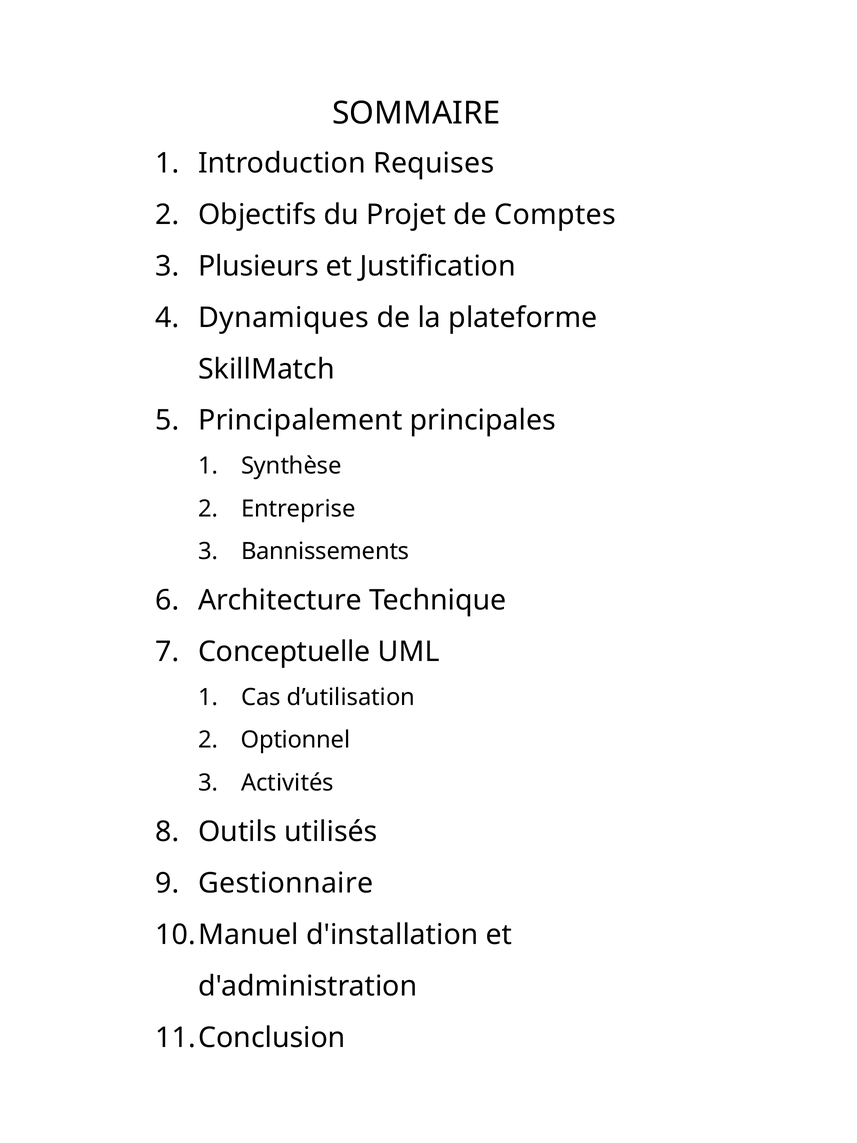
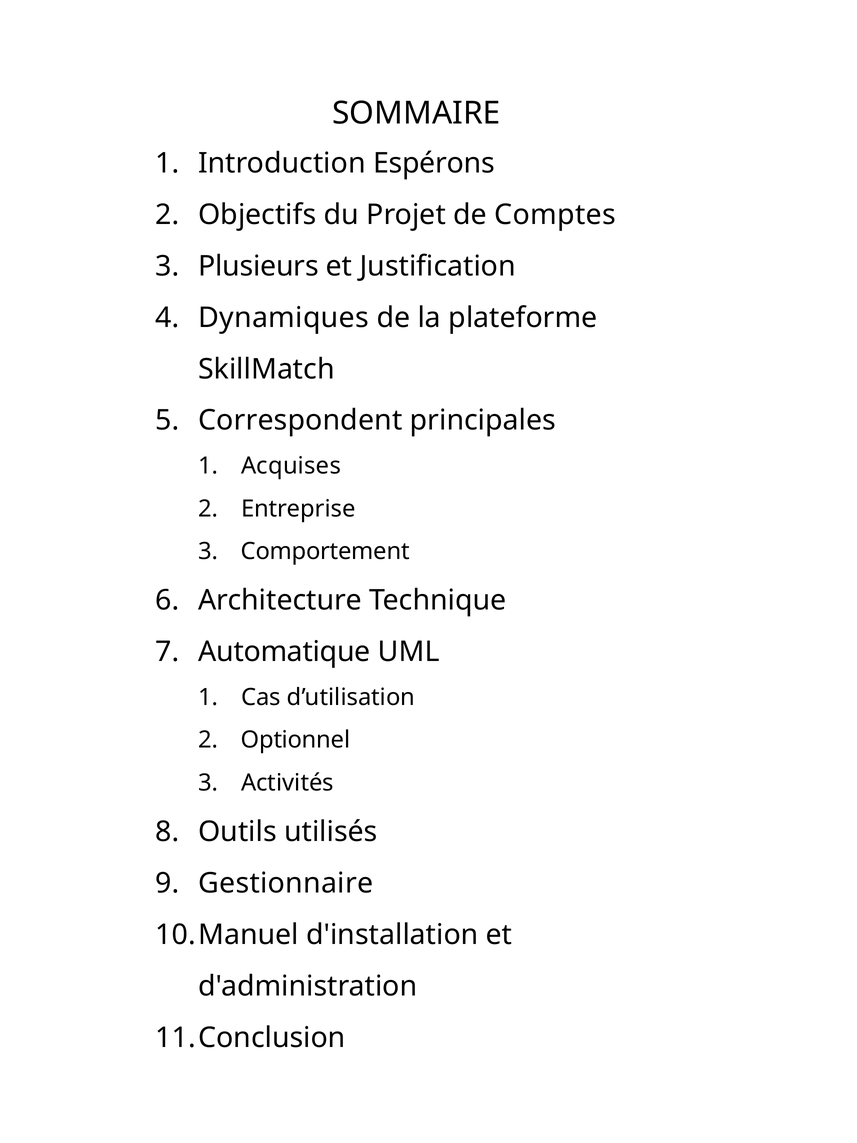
Requises: Requises -> Espérons (434, 163)
Principalement: Principalement -> Correspondent (300, 420)
Synthèse: Synthèse -> Acquises (291, 466)
Bannissements: Bannissements -> Comportement (325, 551)
Conceptuelle: Conceptuelle -> Automatique (284, 652)
